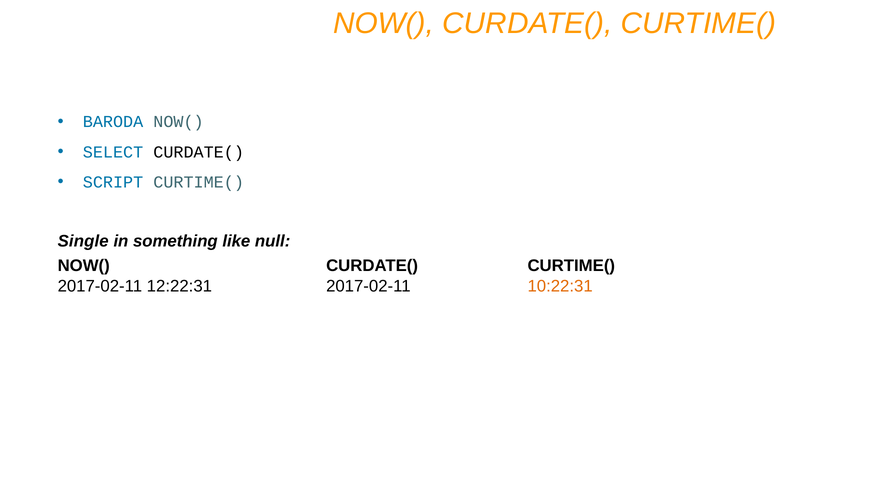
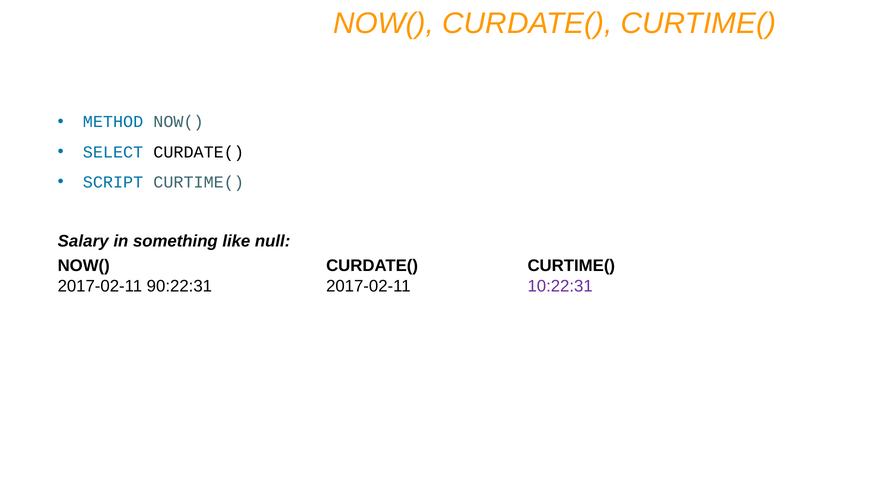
BARODA: BARODA -> METHOD (113, 122)
Single: Single -> Salary (83, 242)
12:22:31: 12:22:31 -> 90:22:31 (179, 286)
10:22:31 colour: orange -> purple (560, 286)
